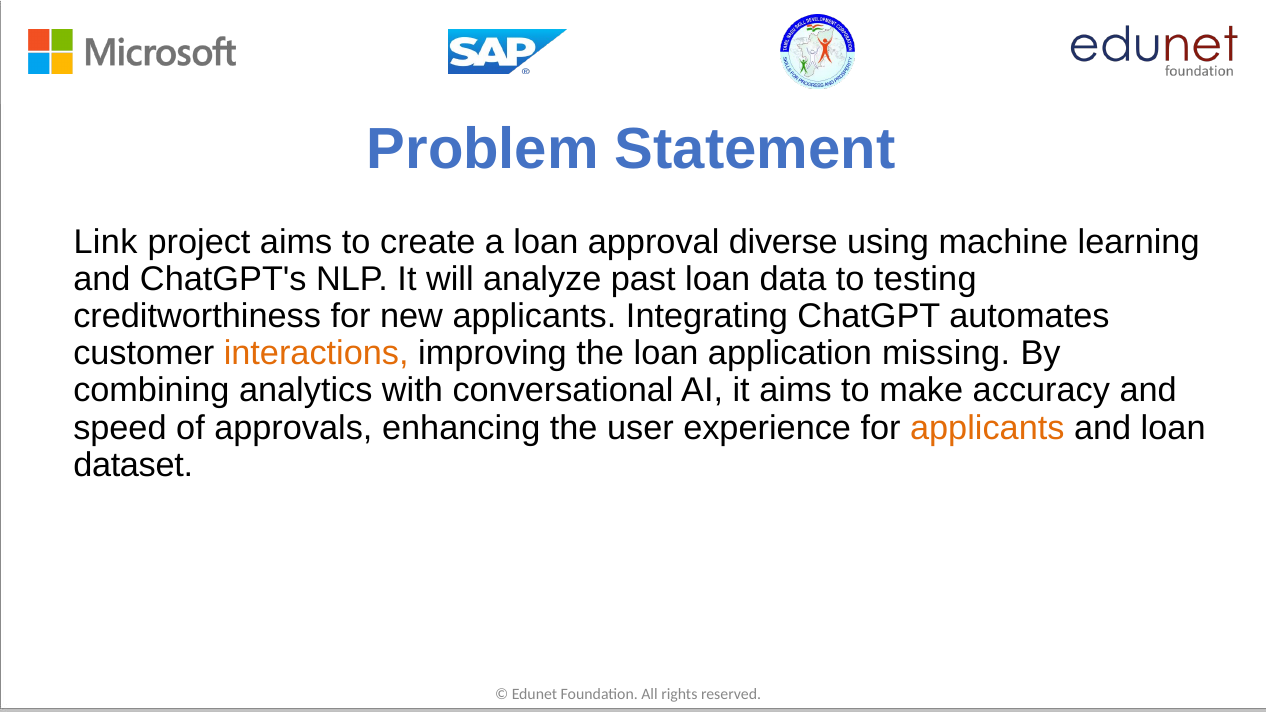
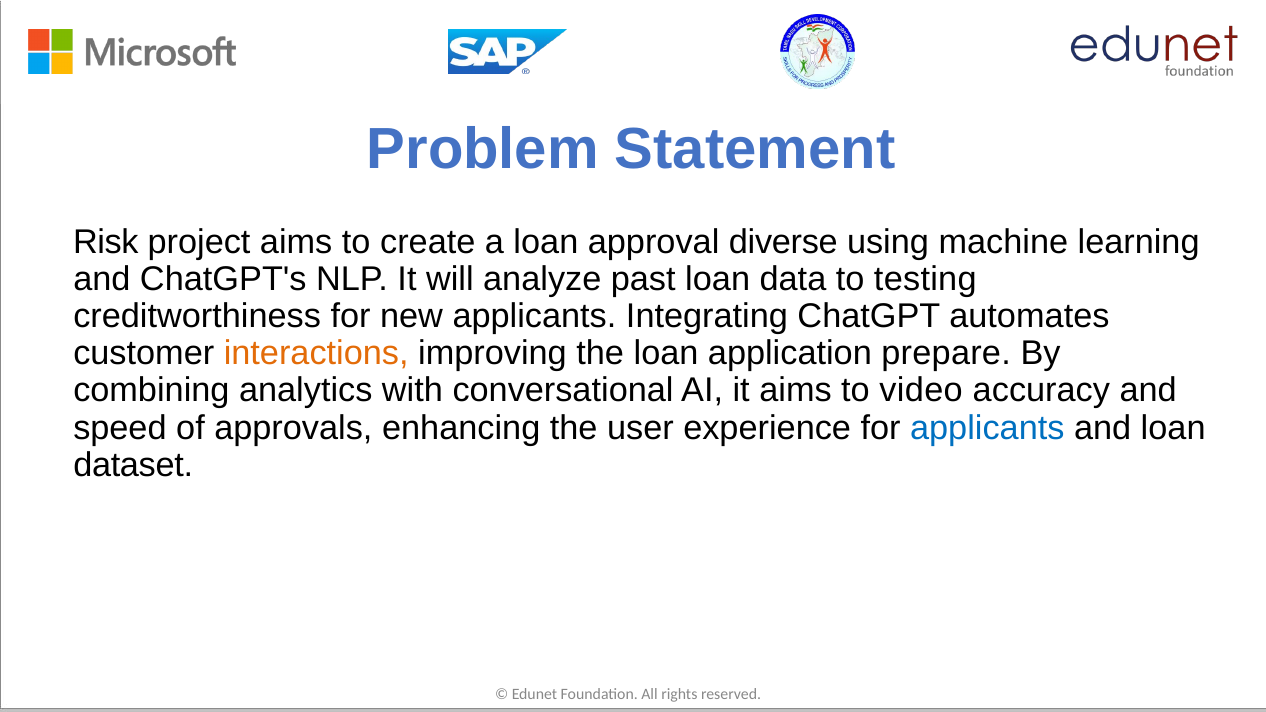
Link: Link -> Risk (106, 242)
missing: missing -> prepare (946, 354)
make: make -> video (921, 391)
applicants colour: orange -> blue (987, 428)
